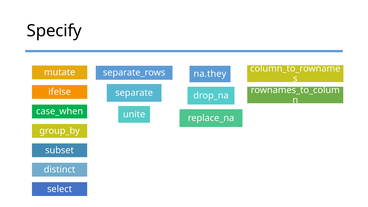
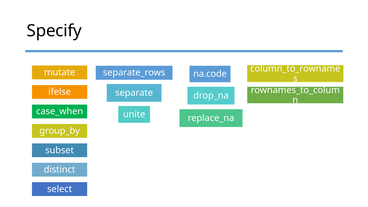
na.they: na.they -> na.code (210, 74)
